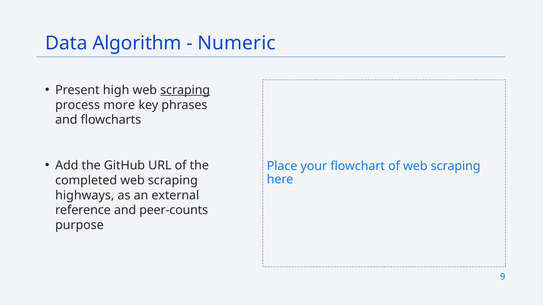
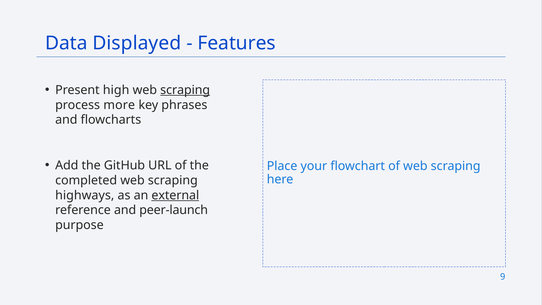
Algorithm: Algorithm -> Displayed (137, 43)
Numeric: Numeric -> Features (237, 43)
external underline: none -> present (175, 195)
peer-counts: peer-counts -> peer-launch (174, 210)
